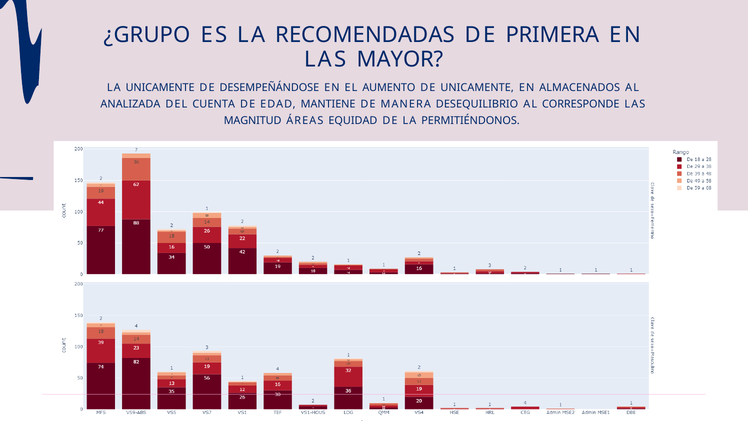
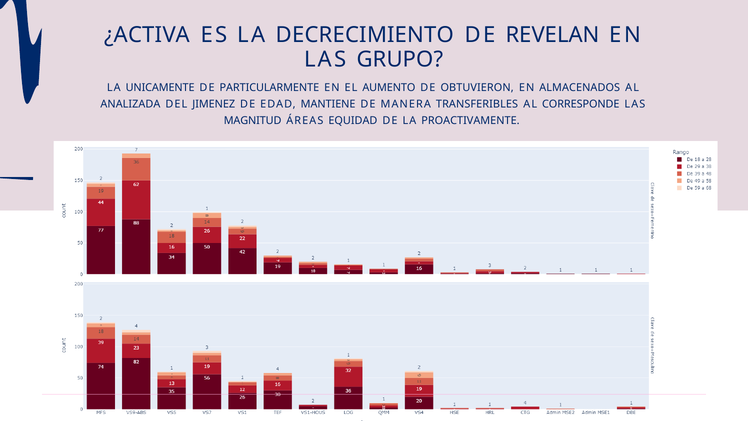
¿GRUPO: ¿GRUPO -> ¿ACTIVA (147, 35)
RECOMENDADAS: RECOMENDADAS -> DECRECIMIENTO (365, 35)
PRIMERA: PRIMERA -> REVELAN (553, 35)
MAYOR: MAYOR -> GRUPO (400, 59)
DESEMPEÑÁNDOSE: DESEMPEÑÁNDOSE -> PARTICULARMENTE (269, 88)
DE UNICAMENTE: UNICAMENTE -> OBTUVIERON (477, 88)
CUENTA: CUENTA -> JIMENEZ (214, 104)
DESEQUILIBRIO: DESEQUILIBRIO -> TRANSFERIBLES (477, 104)
PERMITIÉNDONOS: PERMITIÉNDONOS -> PROACTIVAMENTE (470, 120)
